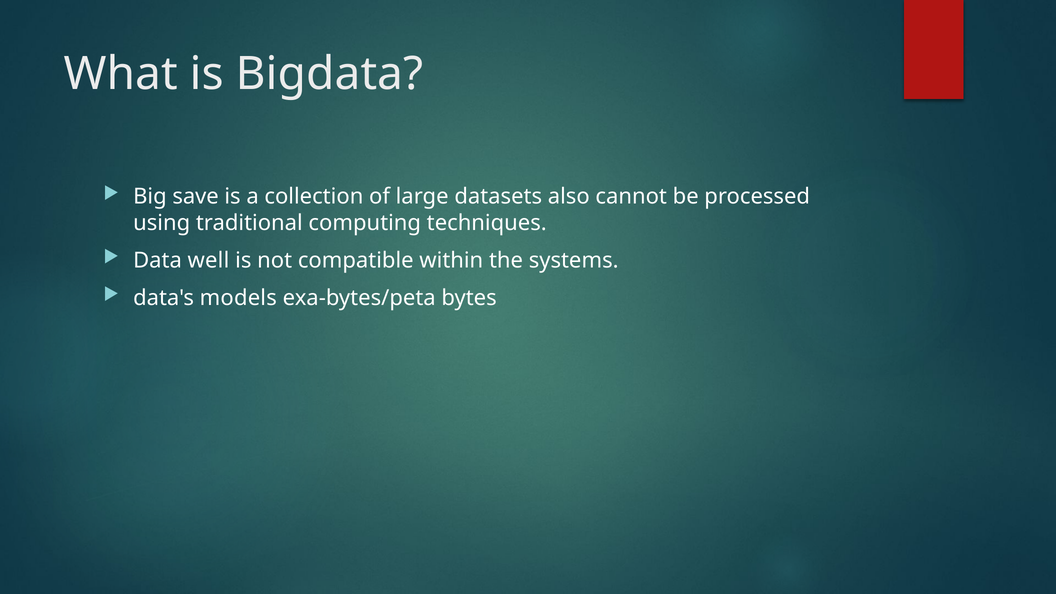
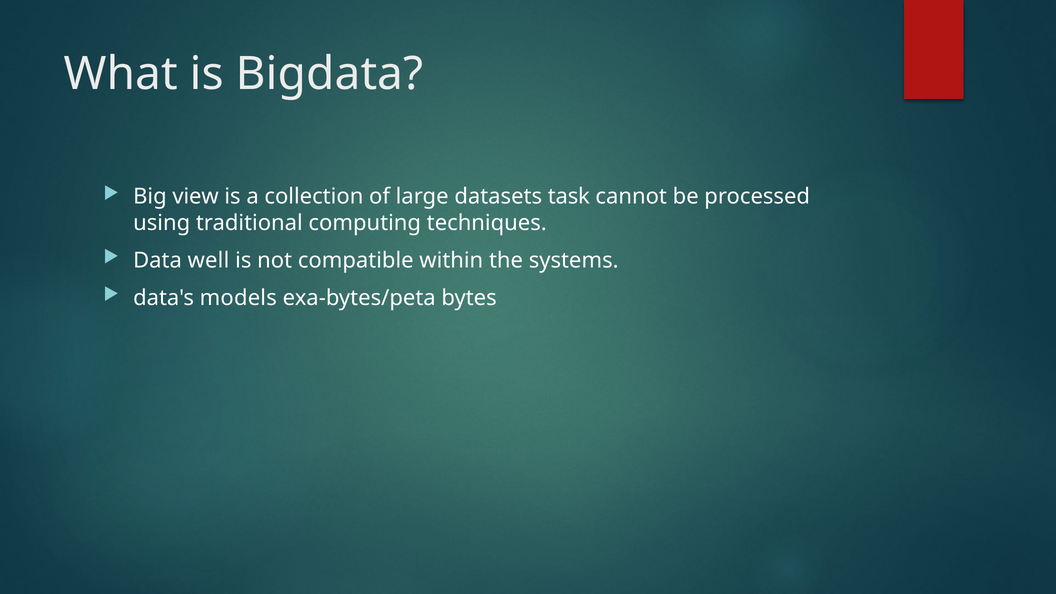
save: save -> view (196, 197)
also: also -> task (569, 197)
